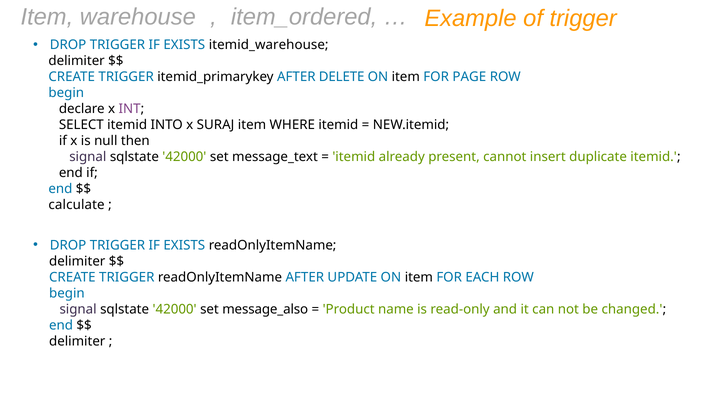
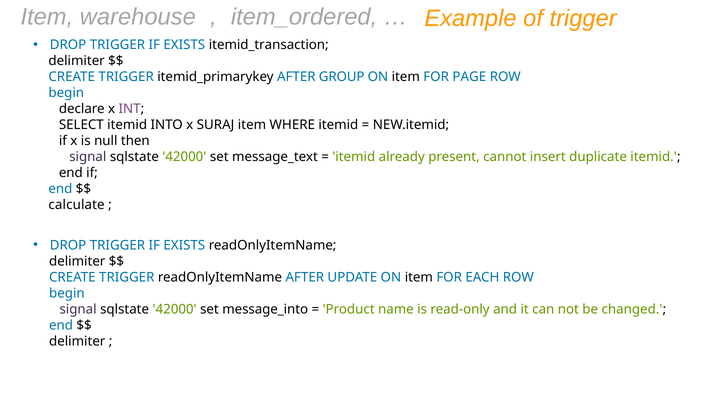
itemid_warehouse: itemid_warehouse -> itemid_transaction (269, 45)
DELETE: DELETE -> GROUP (342, 77)
message_also: message_also -> message_into (265, 309)
